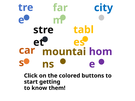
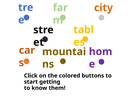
city colour: blue -> orange (103, 8)
